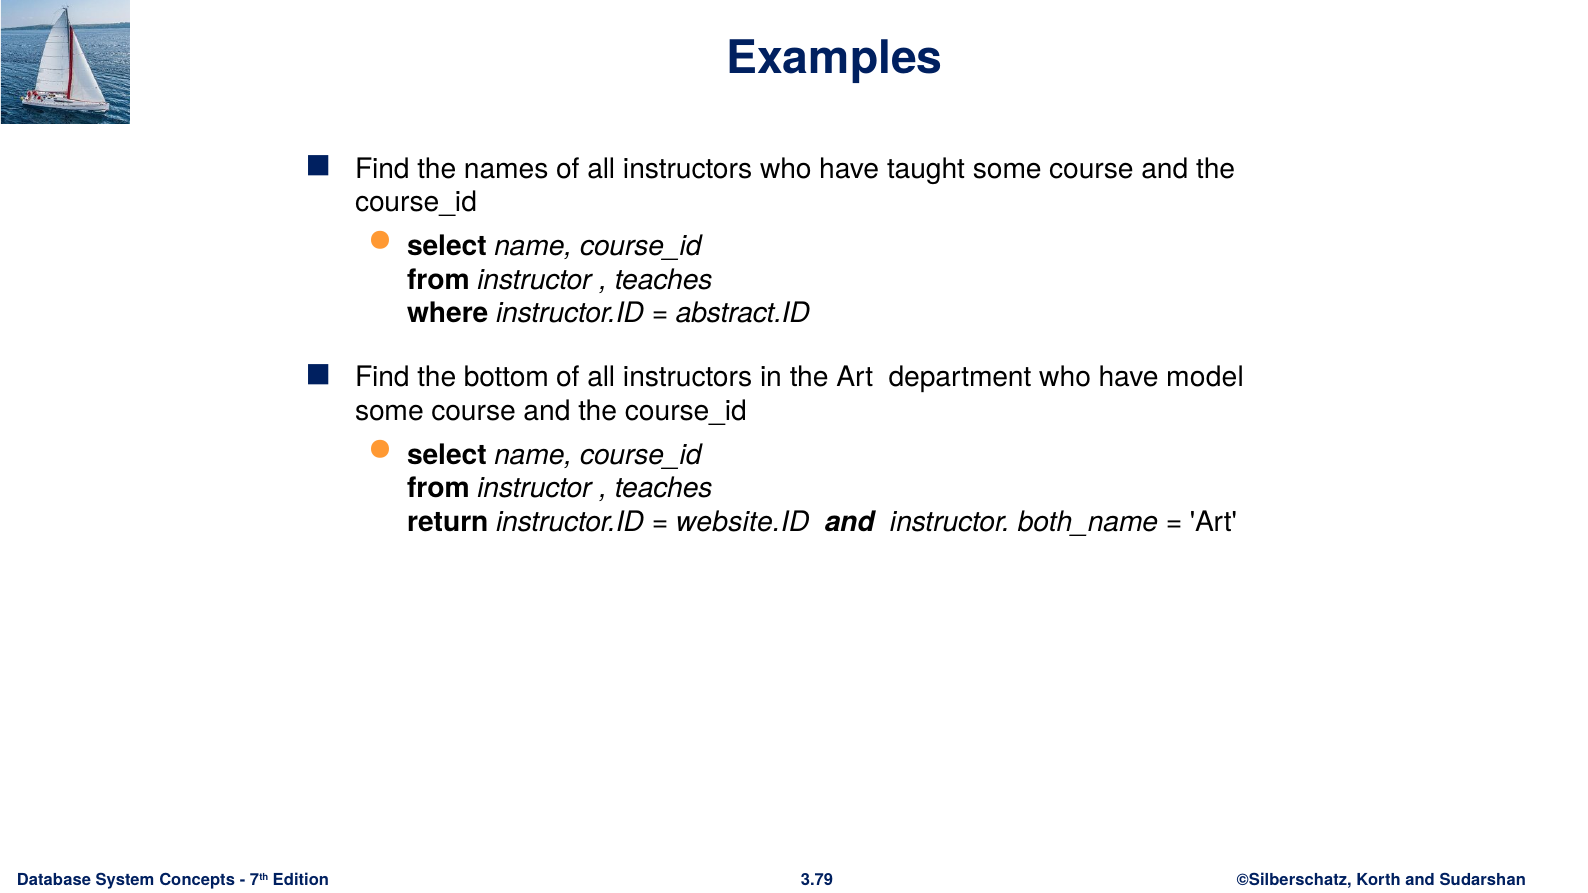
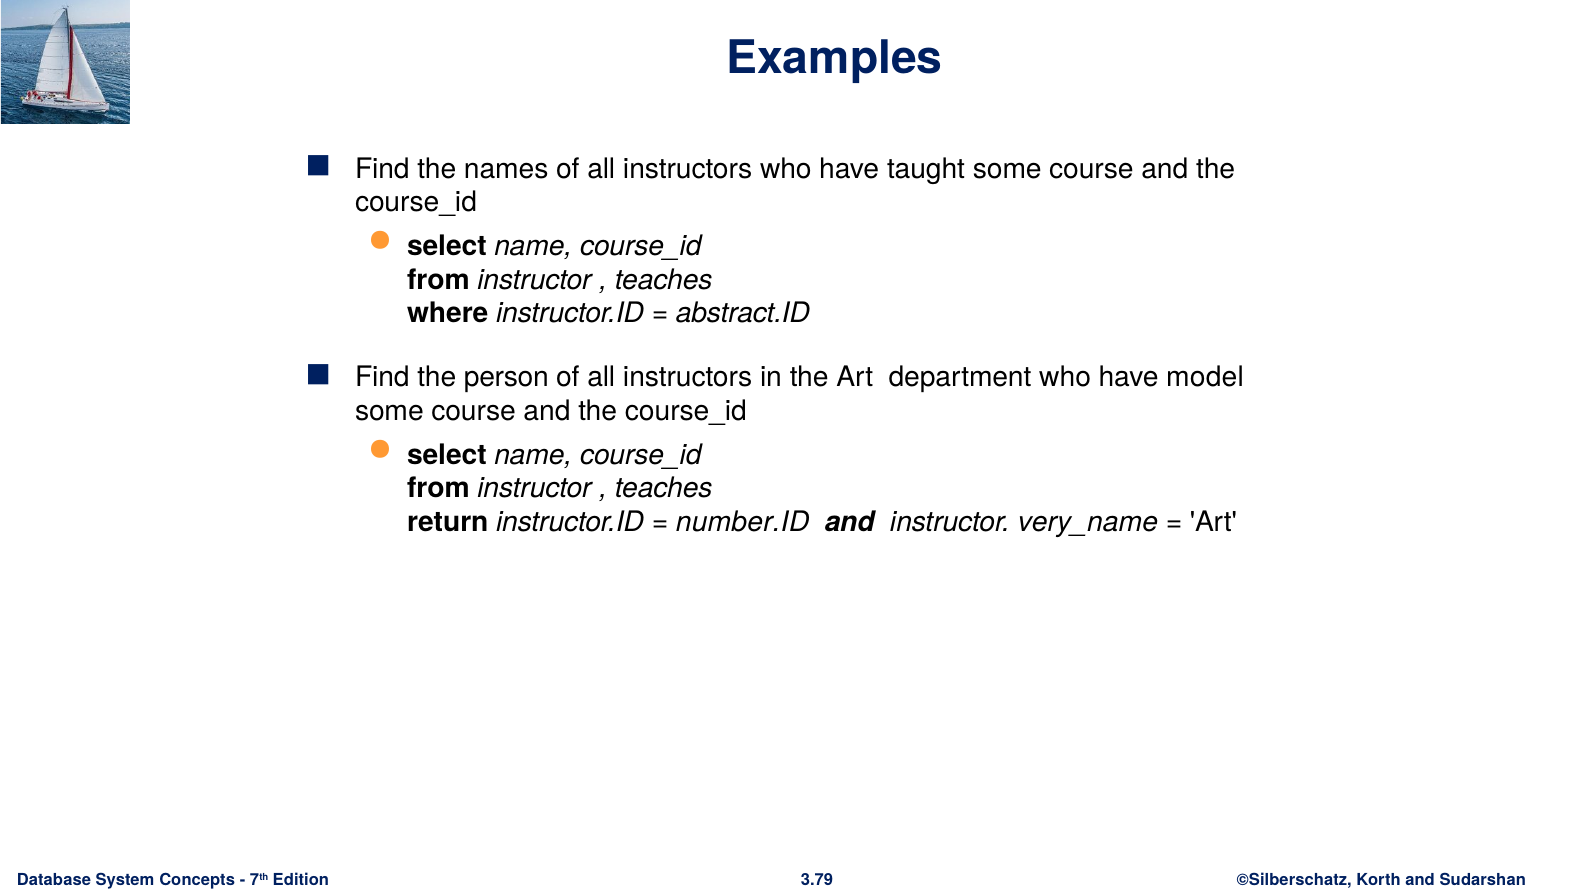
bottom: bottom -> person (506, 378)
website.ID: website.ID -> number.ID (743, 523)
both_name: both_name -> very_name (1088, 523)
